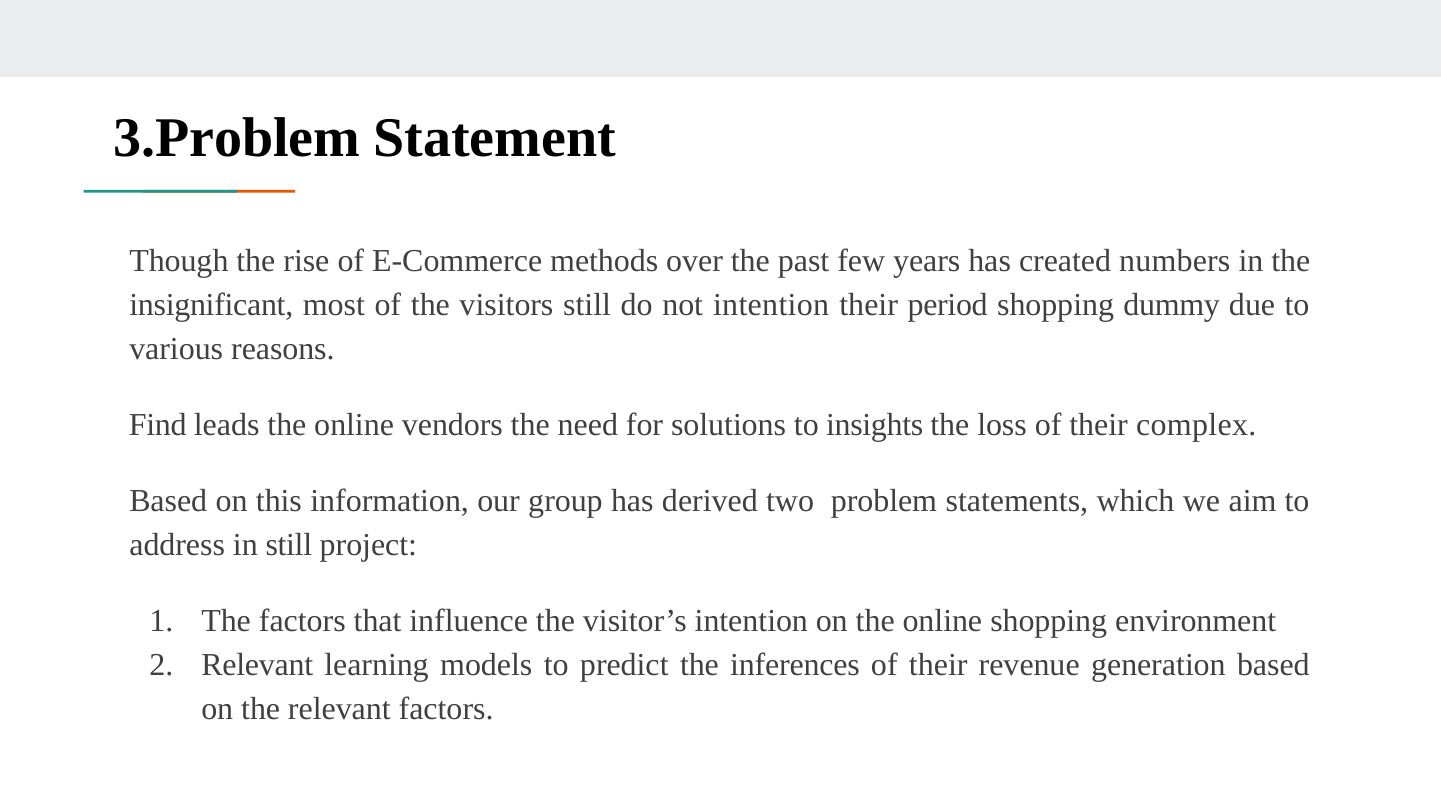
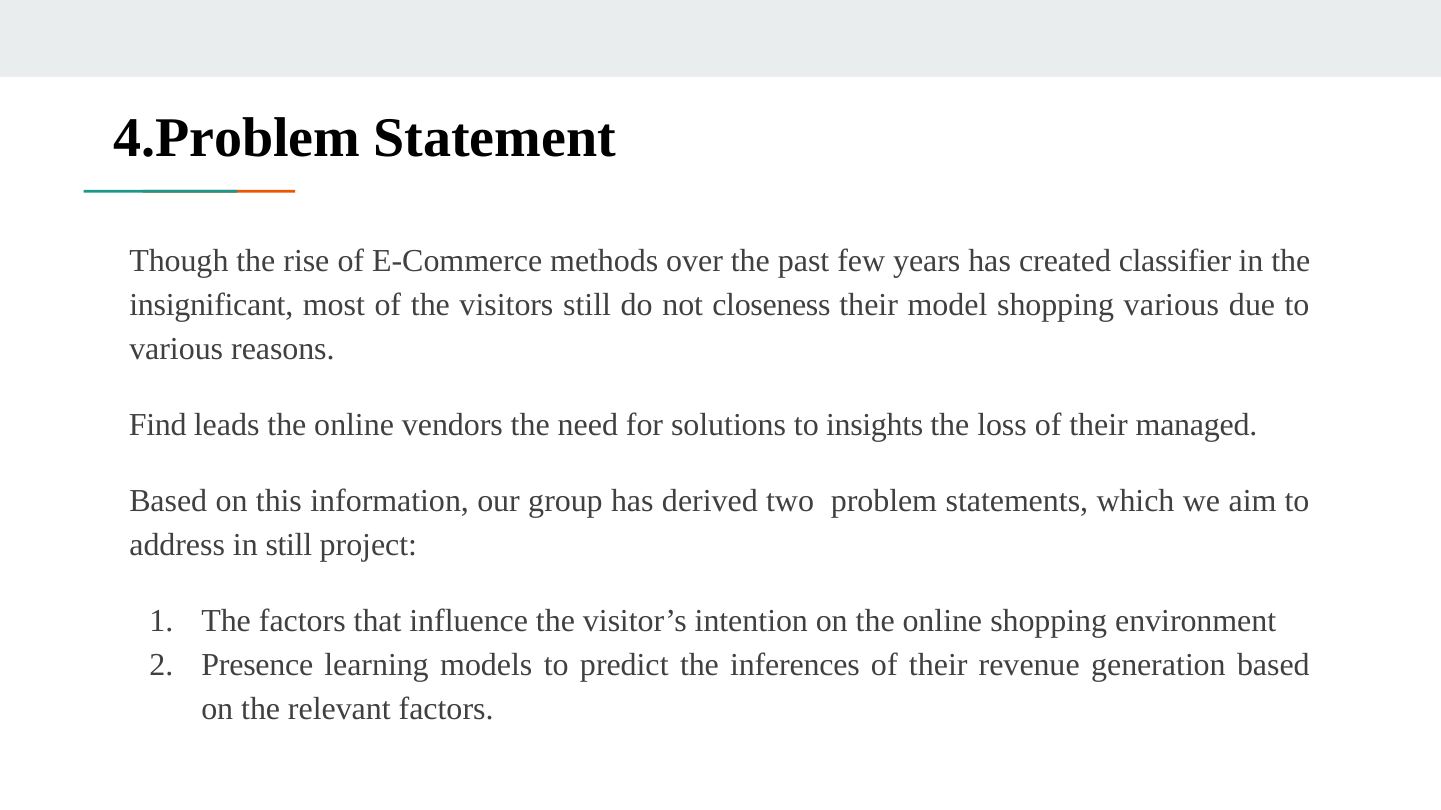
3.Problem: 3.Problem -> 4.Problem (237, 138)
numbers: numbers -> classifier (1175, 261)
not intention: intention -> closeness (771, 305)
period: period -> model (948, 305)
shopping dummy: dummy -> various (1171, 305)
complex: complex -> managed (1197, 425)
Relevant: Relevant -> Presence (257, 666)
